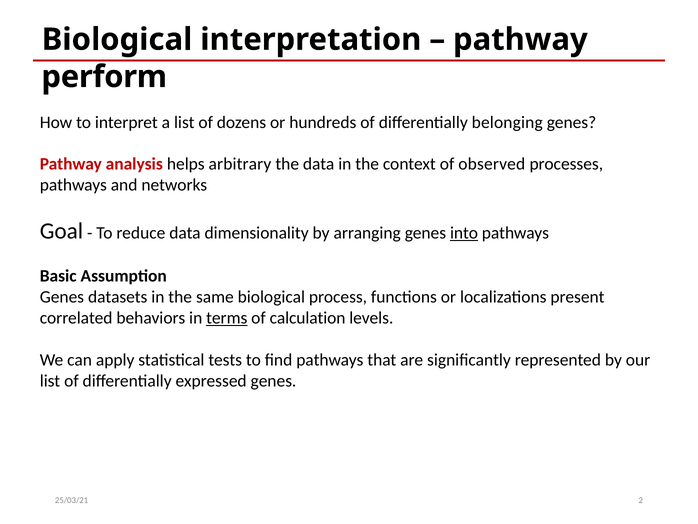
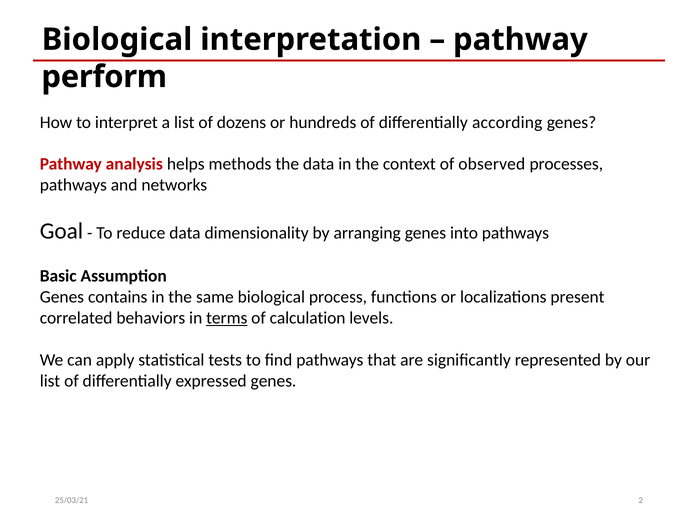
belonging: belonging -> according (507, 122)
arbitrary: arbitrary -> methods (240, 164)
into underline: present -> none (464, 233)
datasets: datasets -> contains (118, 297)
